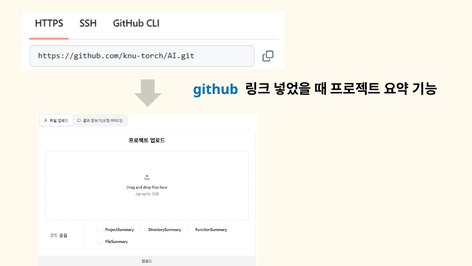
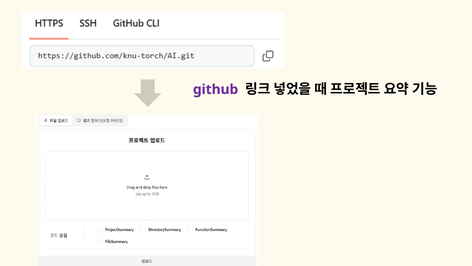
github colour: blue -> purple (216, 89)
